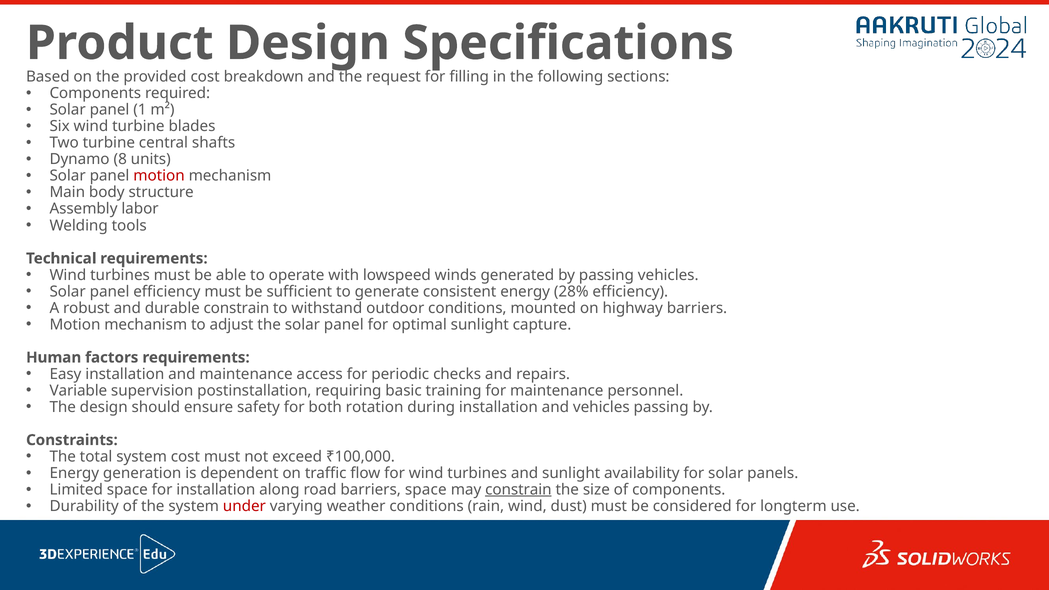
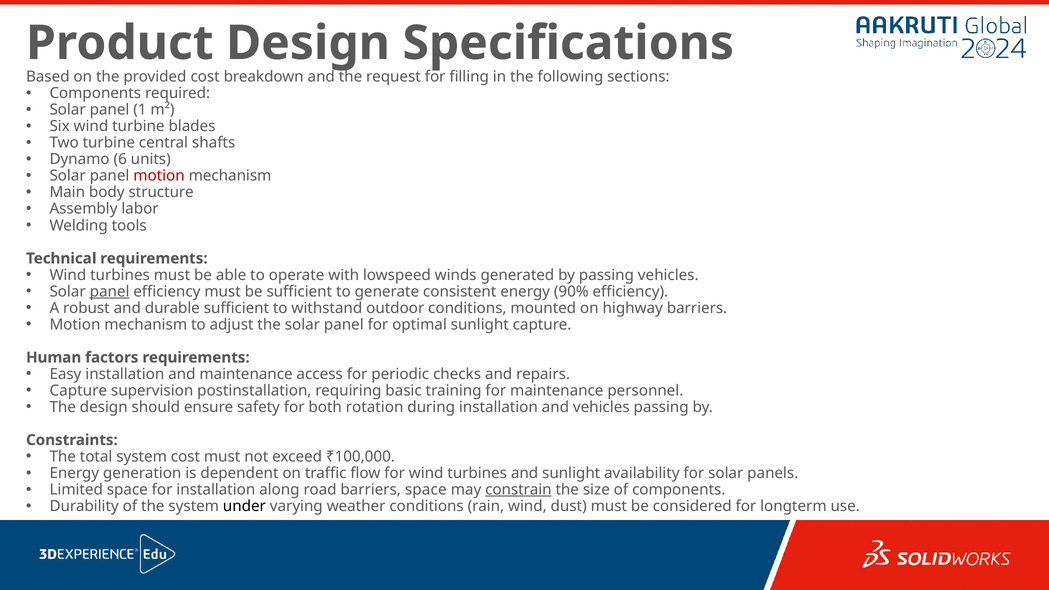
8: 8 -> 6 (120, 159)
panel underline: none -> present (110, 292)
28%: 28% -> 90% (571, 292)
durable constrain: constrain -> sufficient (236, 308)
Variable: Variable -> Capture (78, 391)
under colour: red -> black (244, 506)
